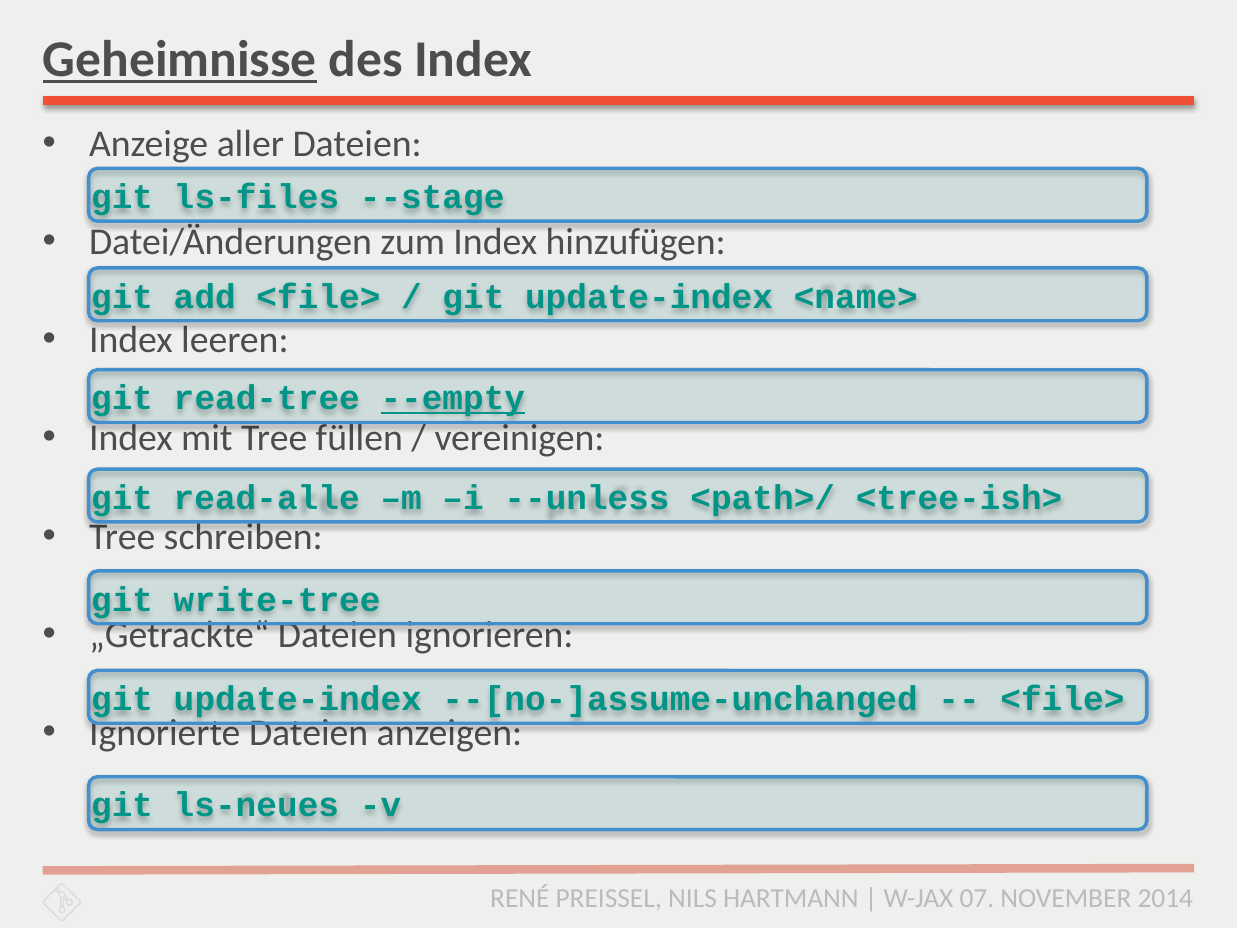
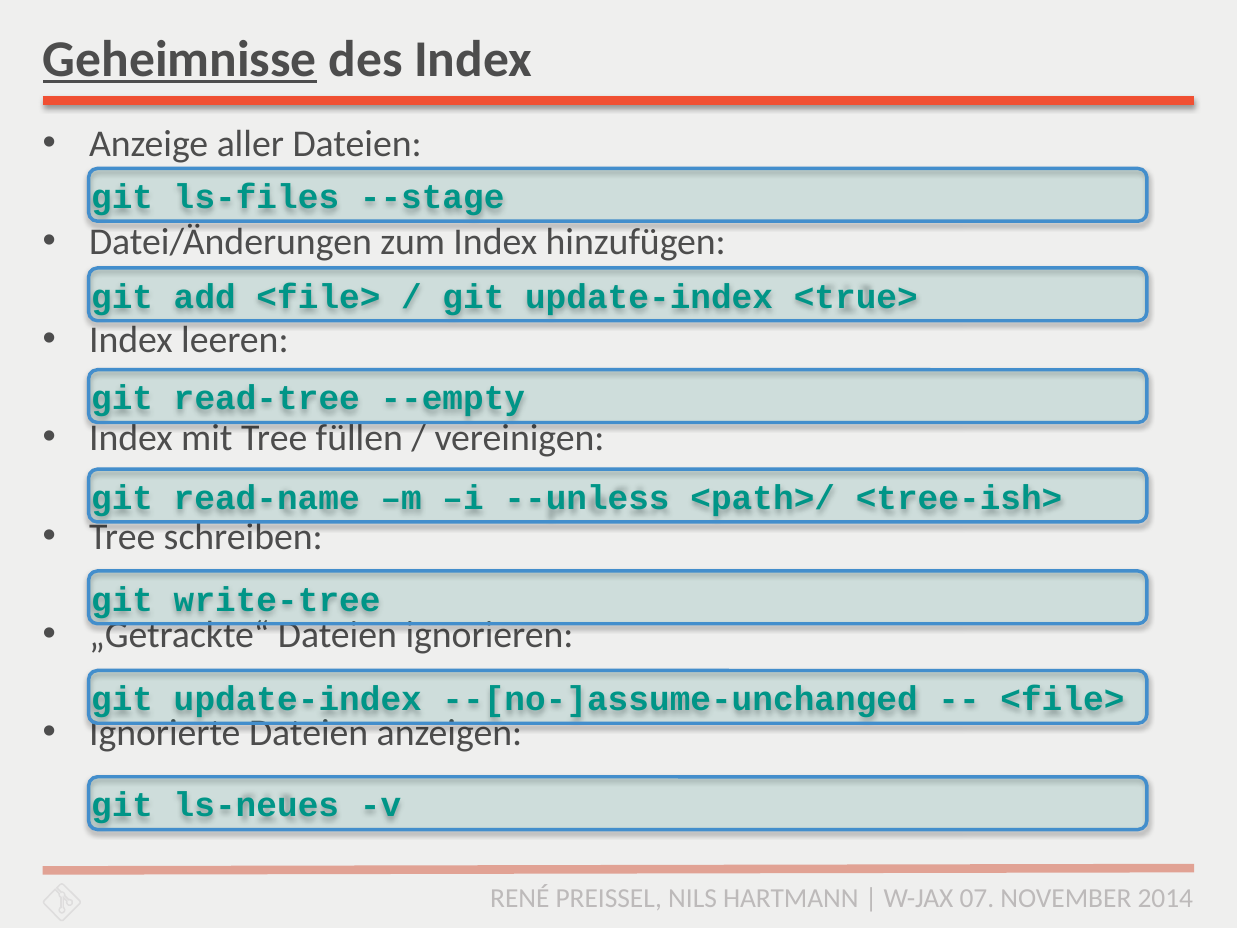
<name>: <name> -> <true> (856, 297)
--empty underline: present -> none (453, 398)
read-alle: read-alle -> read-name (267, 498)
